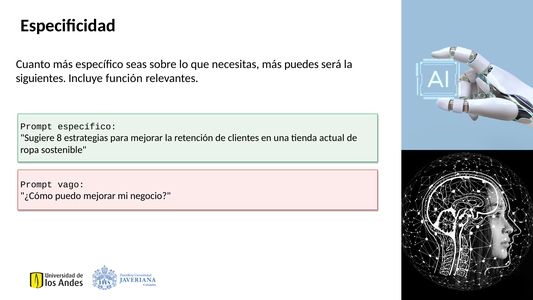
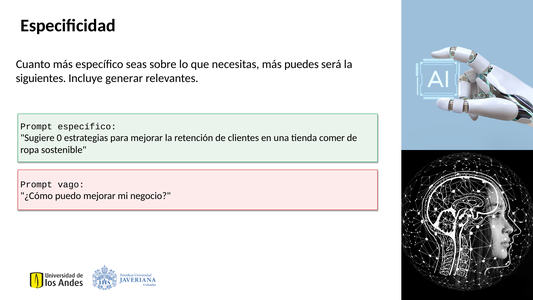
función: función -> generar (124, 78)
8: 8 -> 0 (59, 138)
actual: actual -> comer (332, 138)
